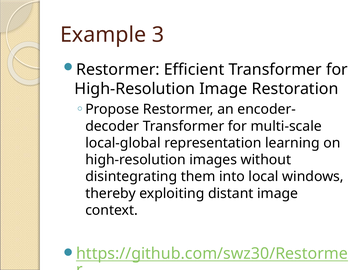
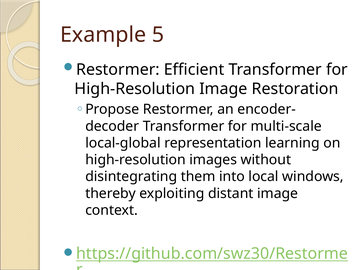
3: 3 -> 5 (158, 35)
